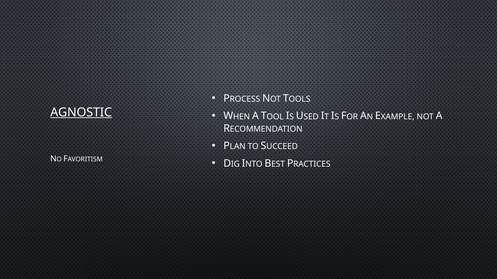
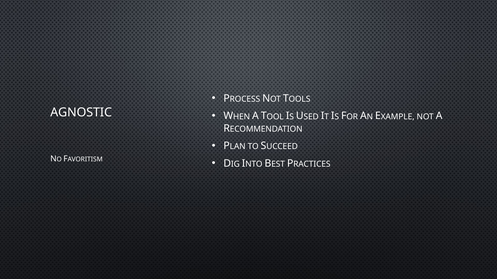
AGNOSTIC underline: present -> none (81, 113)
